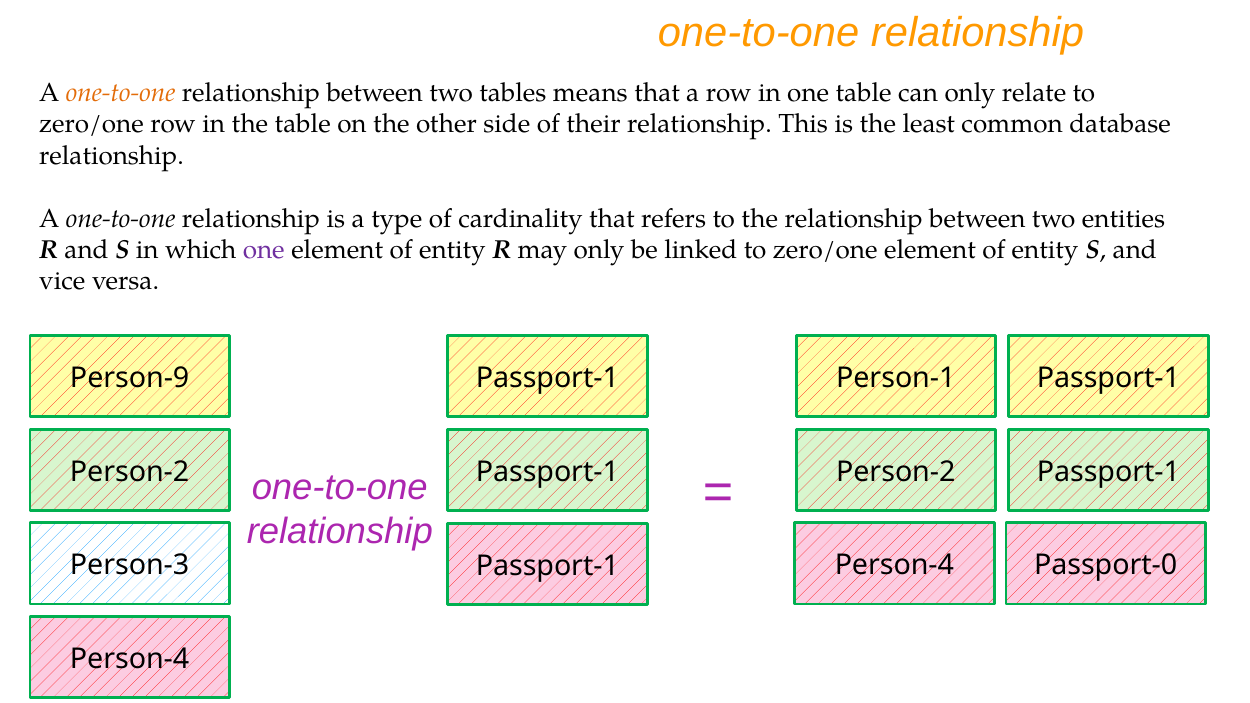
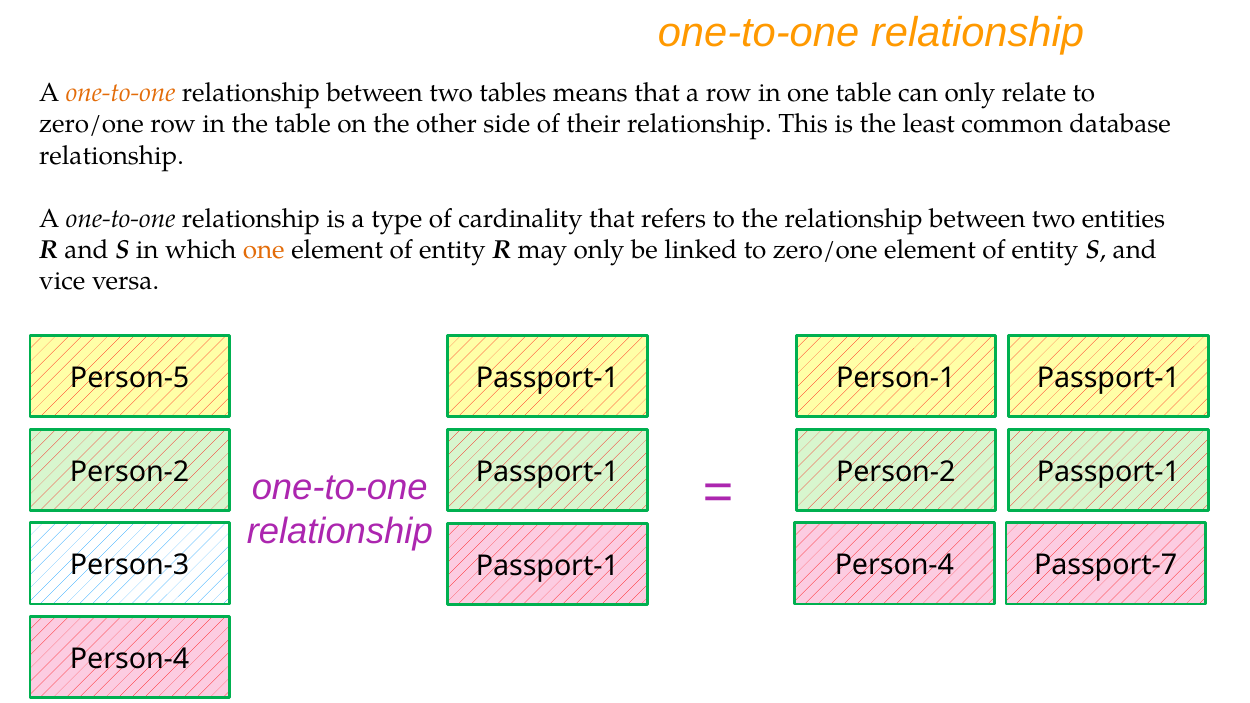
one colour: purple -> orange (264, 250)
Person-9: Person-9 -> Person-5 (130, 378)
Passport-0: Passport-0 -> Passport-7 (1106, 566)
